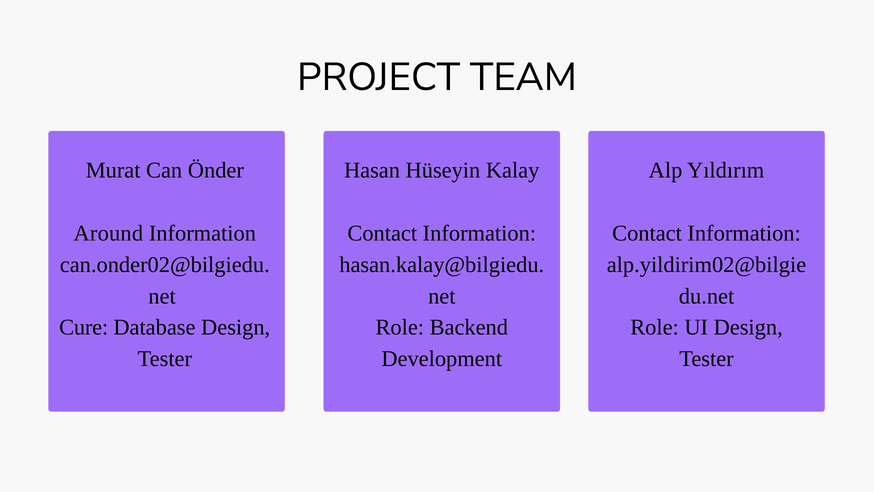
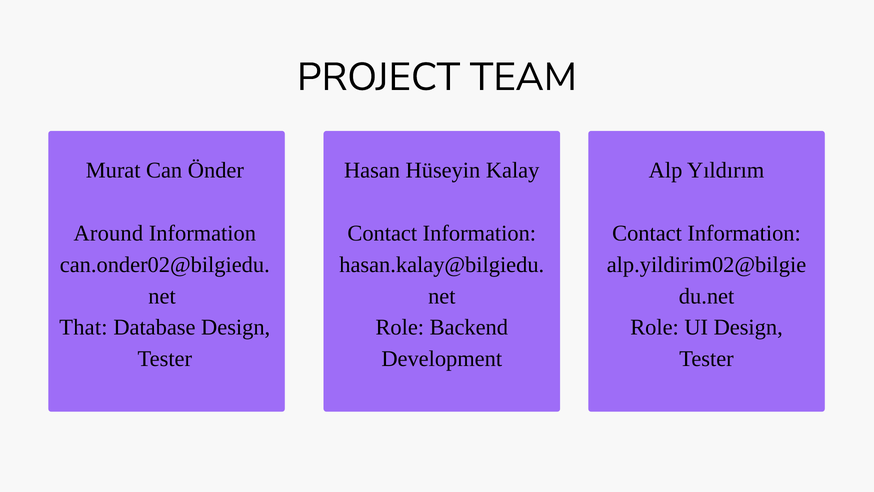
Cure: Cure -> That (83, 327)
